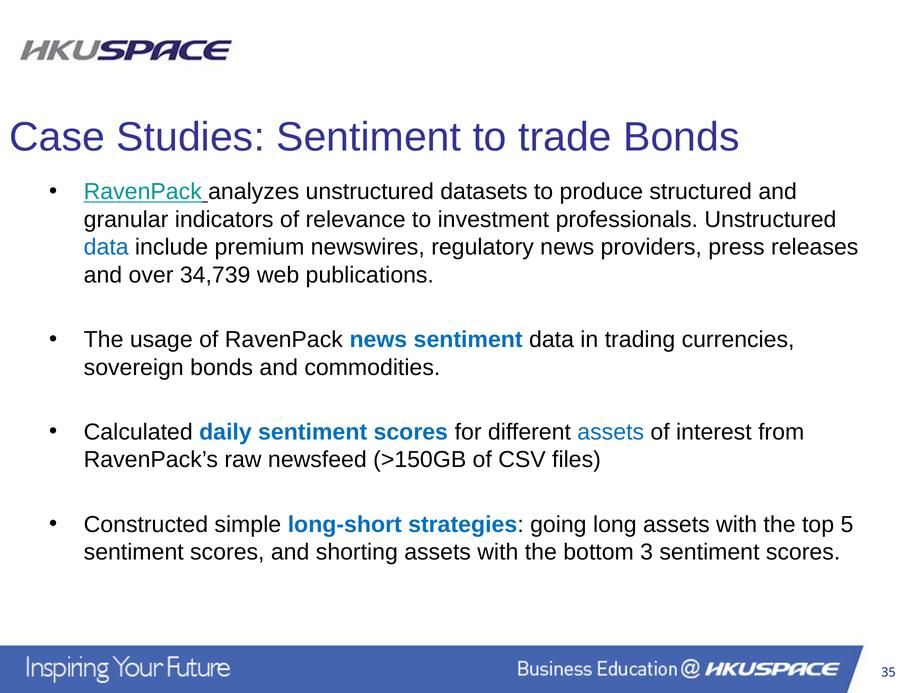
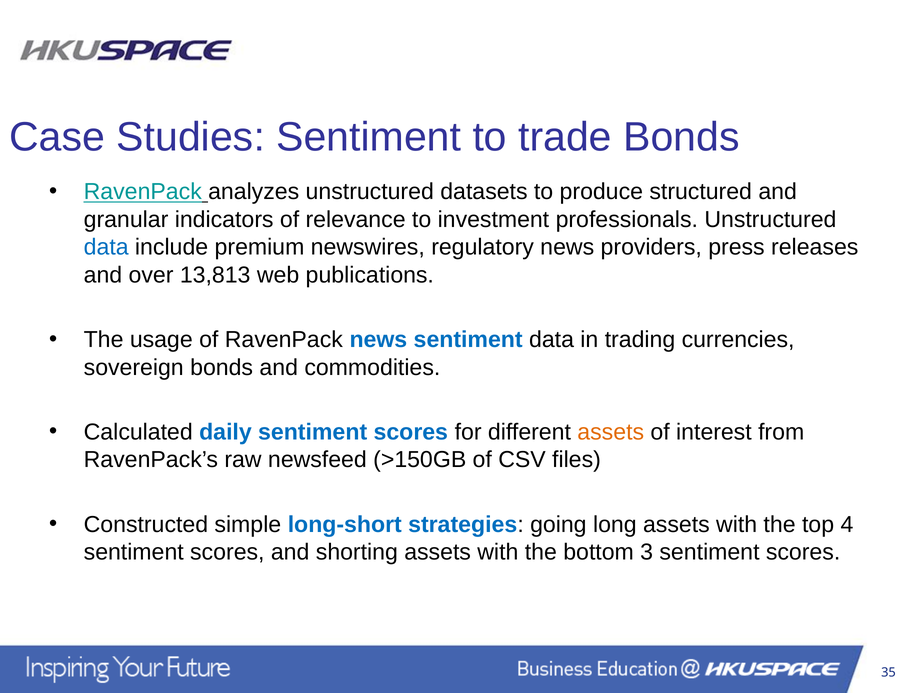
34,739: 34,739 -> 13,813 (215, 275)
assets colour: blue -> orange (611, 432)
5: 5 -> 4 (847, 525)
